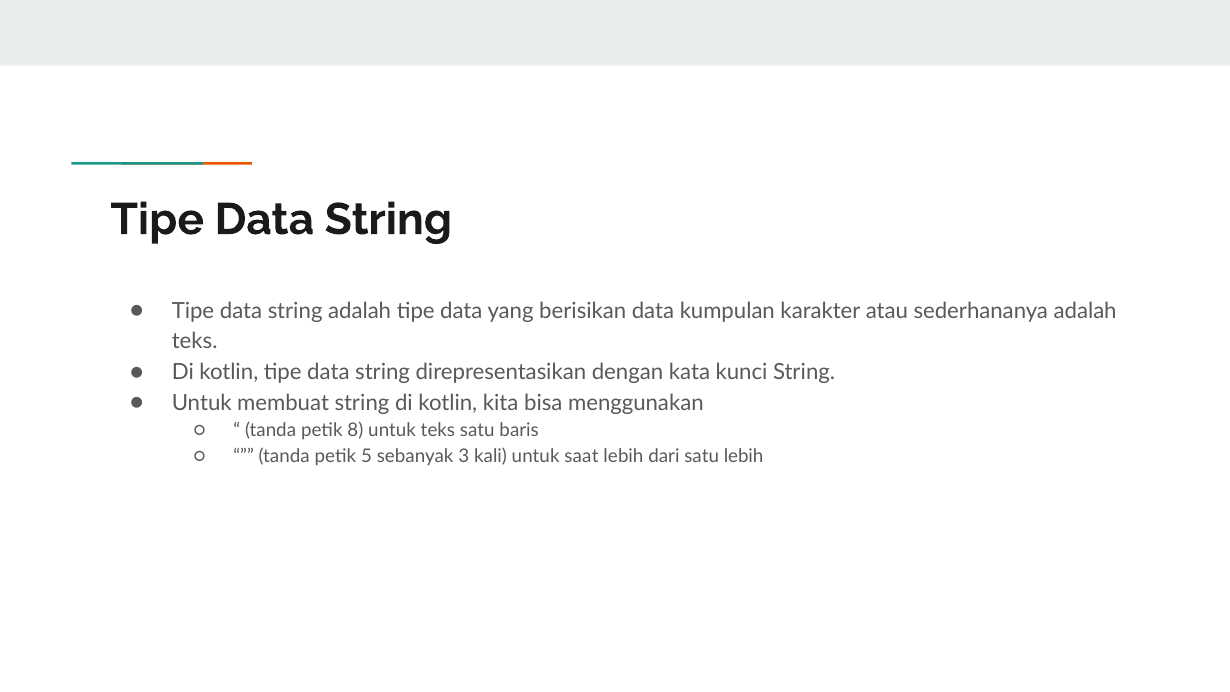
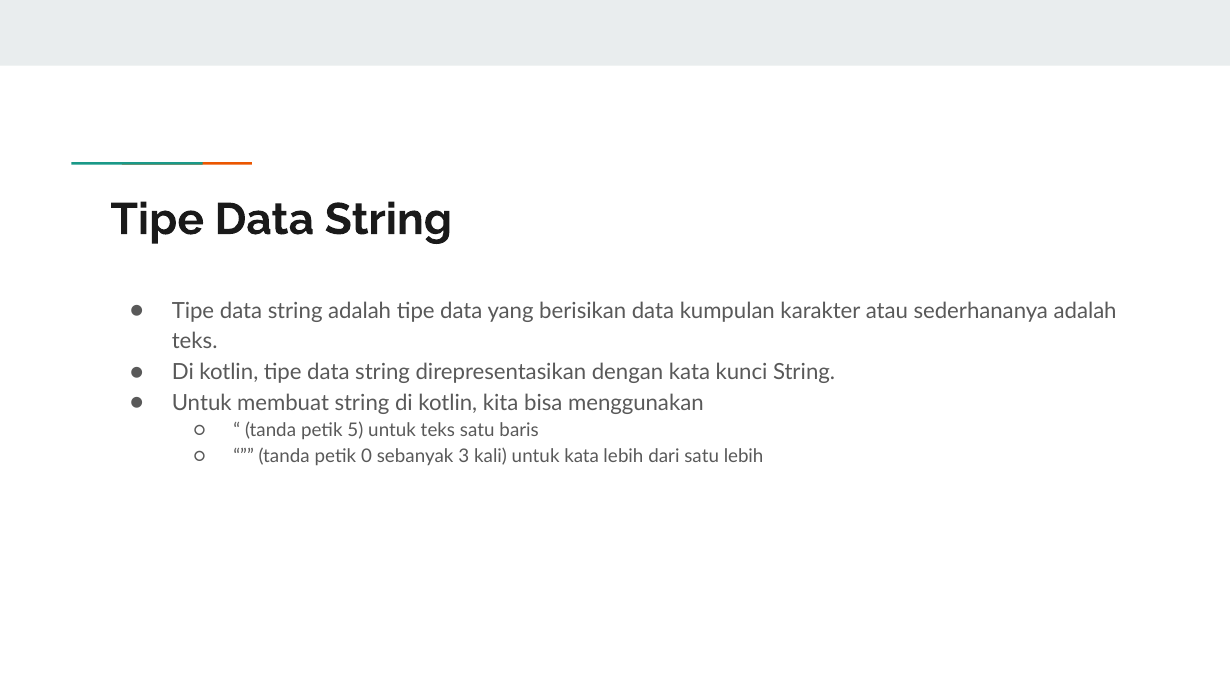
8: 8 -> 5 (355, 430)
5: 5 -> 0 (367, 456)
untuk saat: saat -> kata (582, 456)
